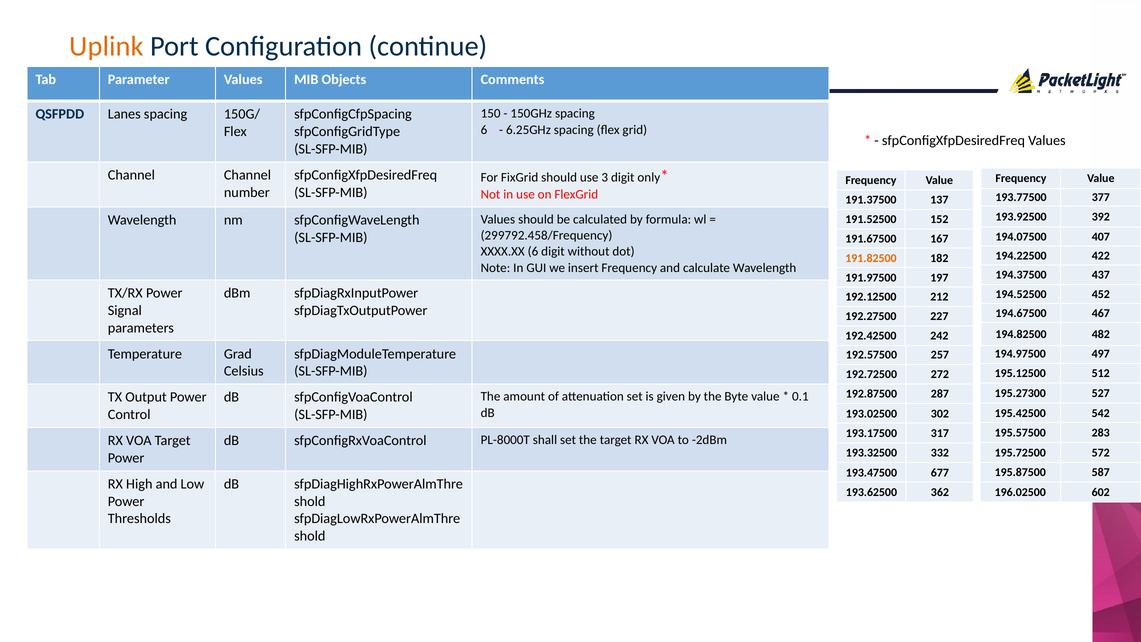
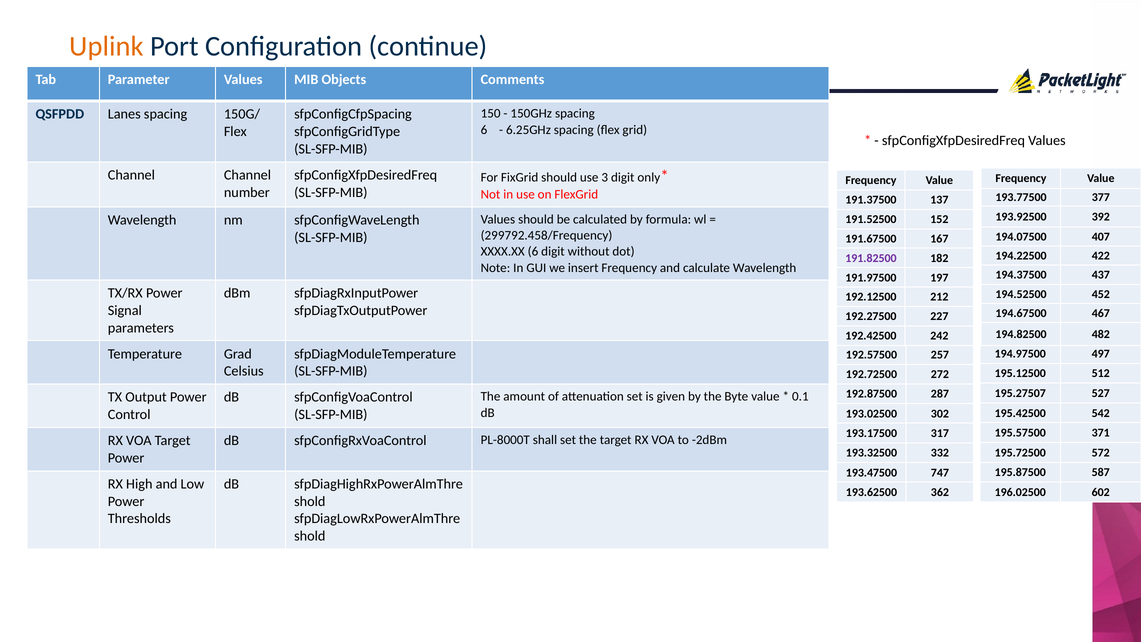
191.82500 colour: orange -> purple (871, 258)
195.27300: 195.27300 -> 195.27507 (1020, 393)
283: 283 -> 371 (1101, 433)
677: 677 -> 747 (940, 472)
